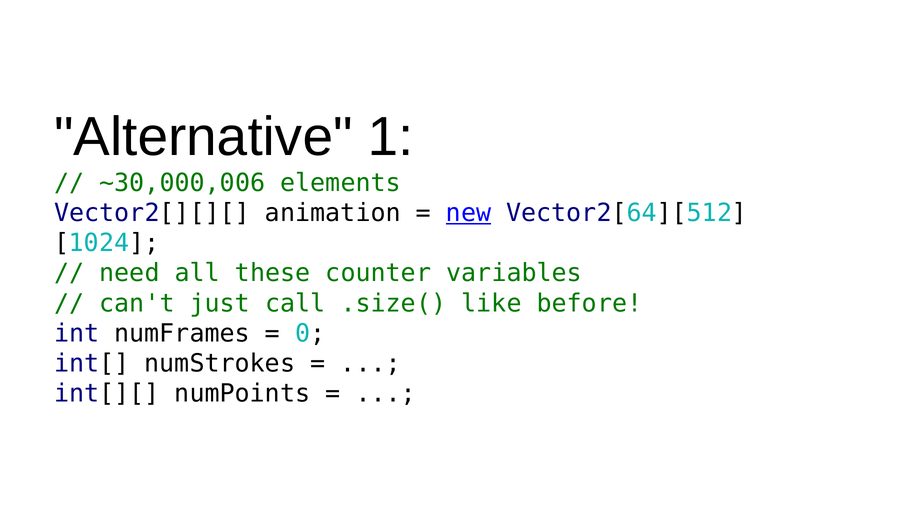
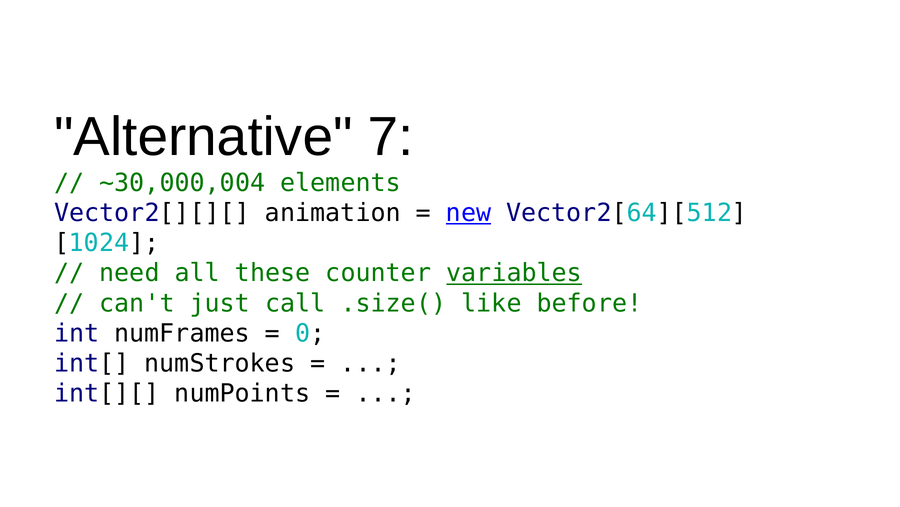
1: 1 -> 7 (391, 137)
~30,000,006: ~30,000,006 -> ~30,000,004 (182, 183)
variables underline: none -> present (514, 273)
